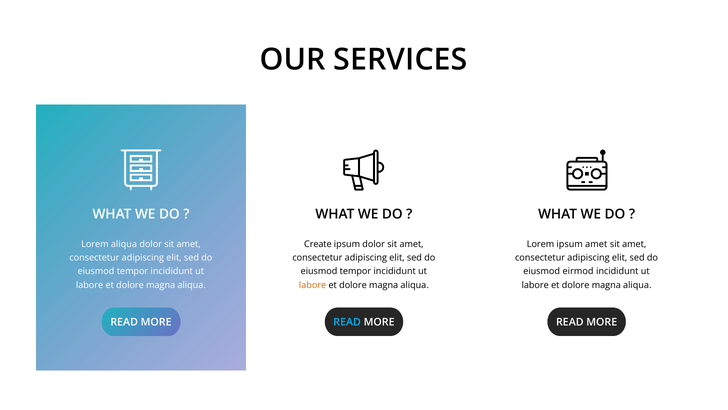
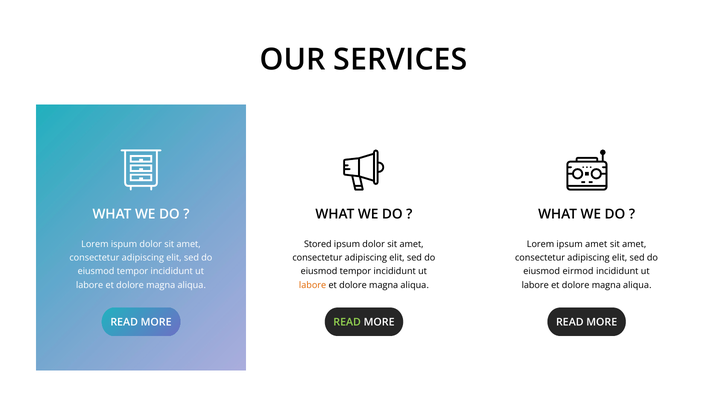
Lorem aliqua: aliqua -> ispum (124, 244)
Create: Create -> Stored (318, 244)
READ colour: light blue -> light green (347, 322)
